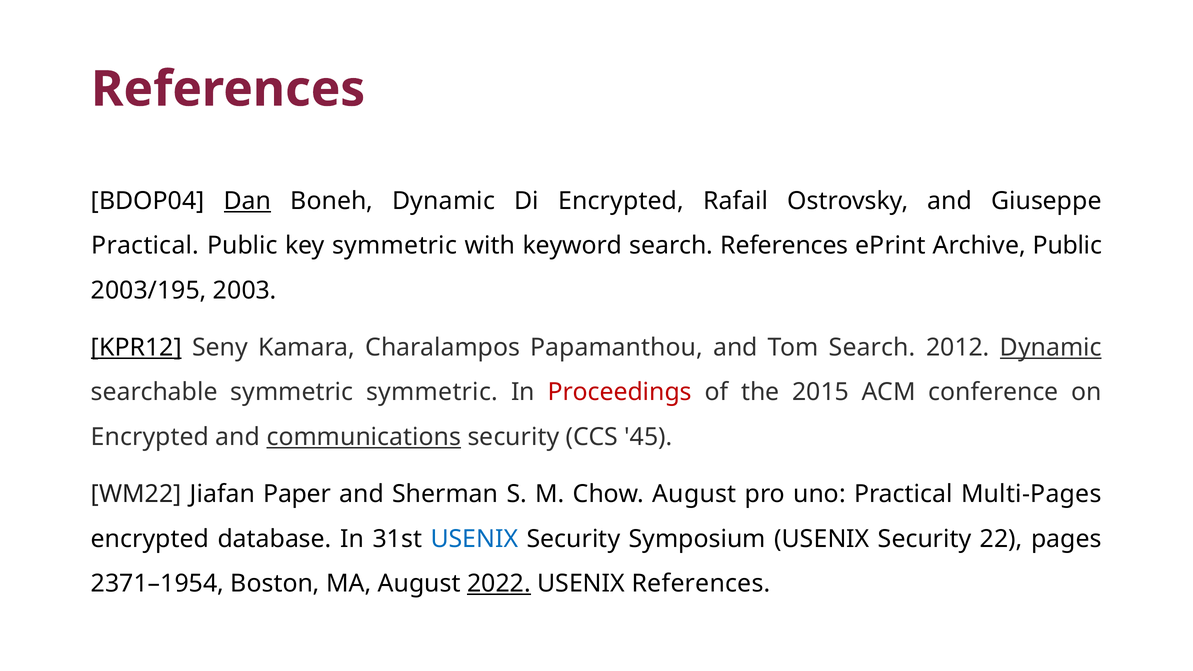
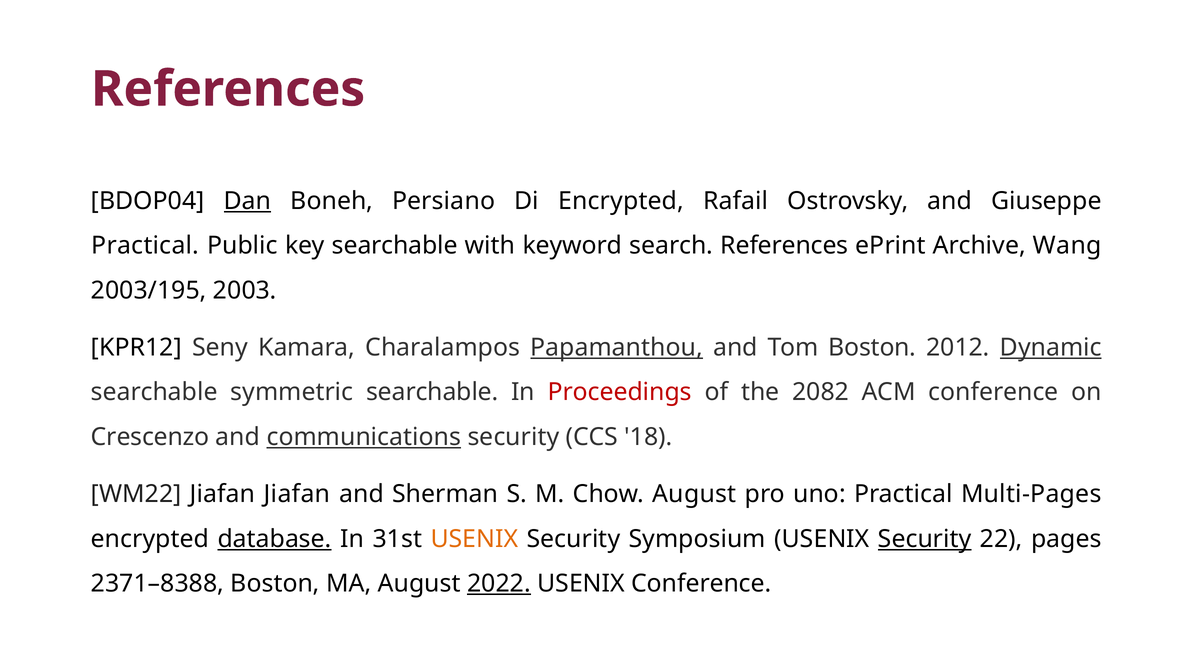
Boneh Dynamic: Dynamic -> Persiano (444, 201)
key symmetric: symmetric -> searchable (395, 246)
Archive Public: Public -> Wang (1067, 246)
KPR12 underline: present -> none (136, 348)
Papamanthou underline: none -> present (617, 348)
Tom Search: Search -> Boston (872, 348)
symmetric symmetric: symmetric -> searchable (432, 392)
2015: 2015 -> 2082 (821, 392)
Encrypted: Encrypted -> Crescenzo (150, 437)
45: 45 -> 18 (648, 437)
Jiafan Paper: Paper -> Jiafan (297, 494)
database underline: none -> present (275, 539)
USENIX colour: blue -> orange (474, 539)
Security underline: none -> present (925, 539)
2371–1954: 2371–1954 -> 2371–8388 (157, 584)
USENIX References: References -> Conference (701, 584)
